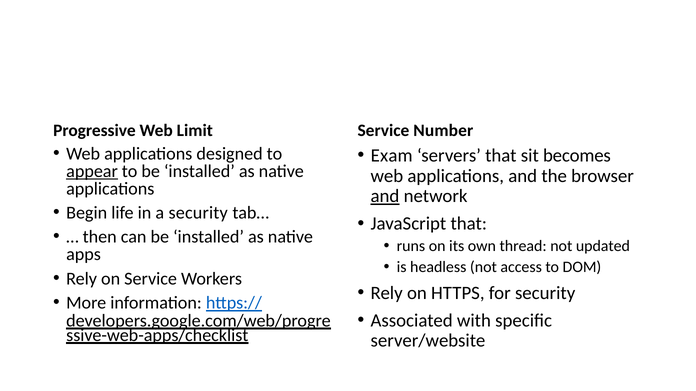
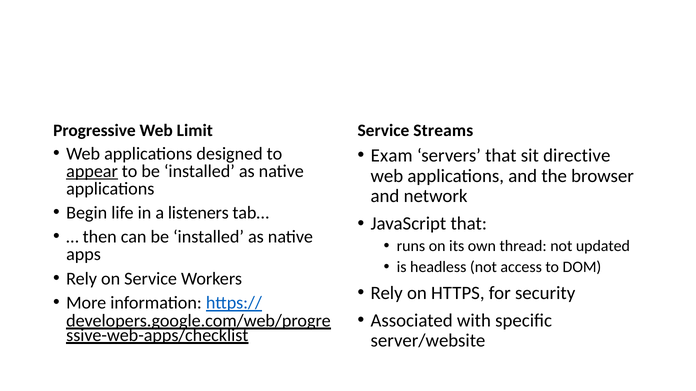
Number: Number -> Streams (443, 131)
becomes: becomes -> directive (577, 156)
and underline: present -> none (385, 196)
a security: security -> listeners (198, 213)
